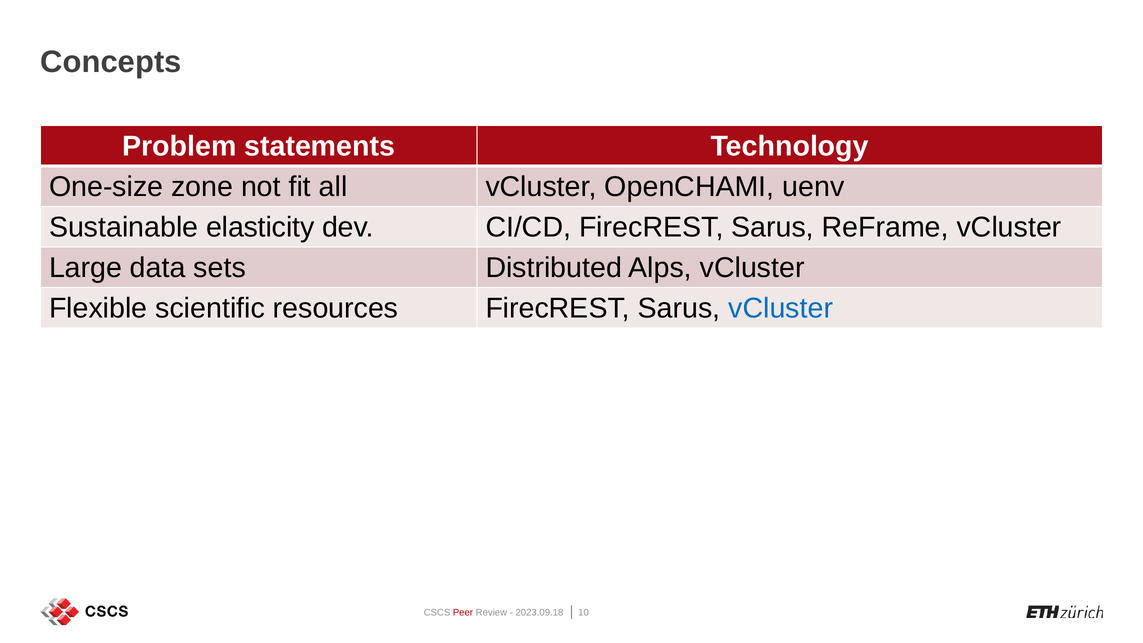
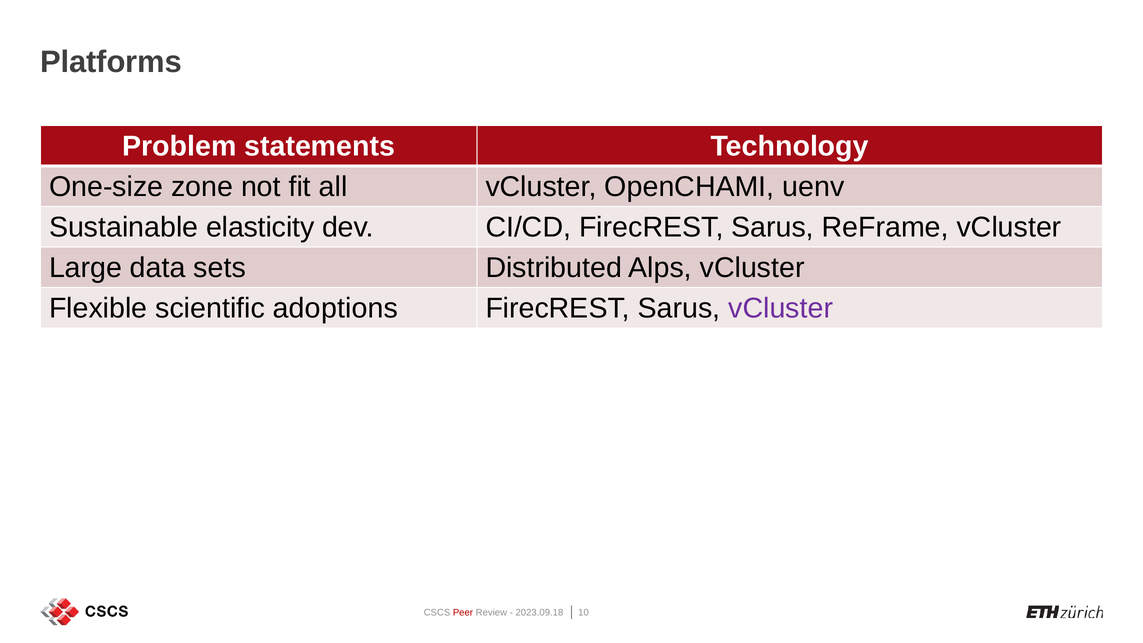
Concepts: Concepts -> Platforms (111, 62)
resources: resources -> adoptions (335, 308)
vCluster colour: blue -> purple (781, 308)
